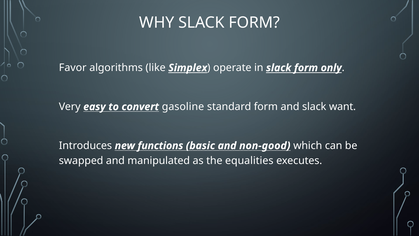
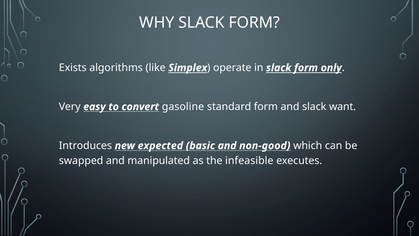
Favor: Favor -> Exists (73, 68)
functions: functions -> expected (160, 146)
equalities: equalities -> infeasible (249, 161)
